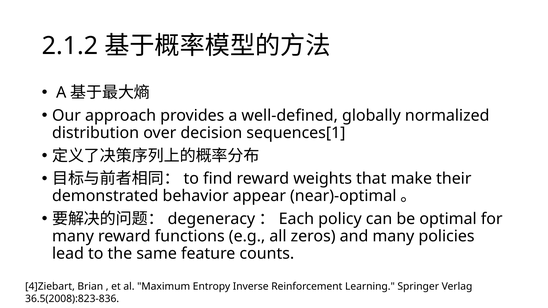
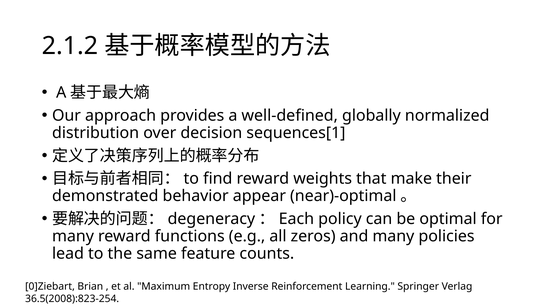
4]Ziebart: 4]Ziebart -> 0]Ziebart (50, 287)
36.5(2008):823-836: 36.5(2008):823-836 -> 36.5(2008):823-254 (72, 299)
